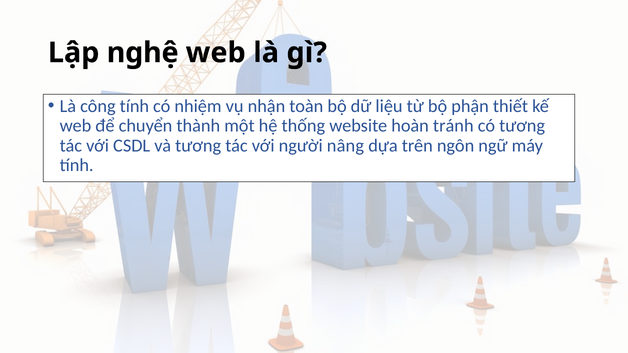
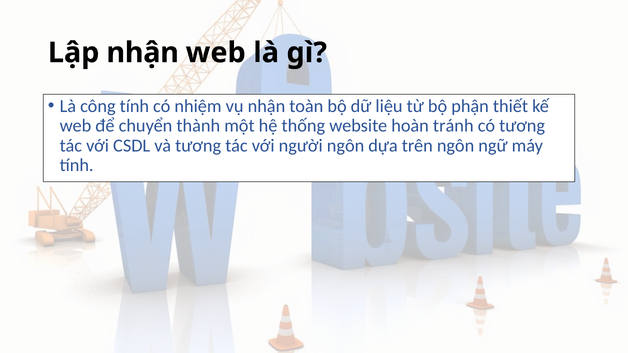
Lập nghệ: nghệ -> nhận (143, 53)
người nâng: nâng -> ngôn (346, 146)
